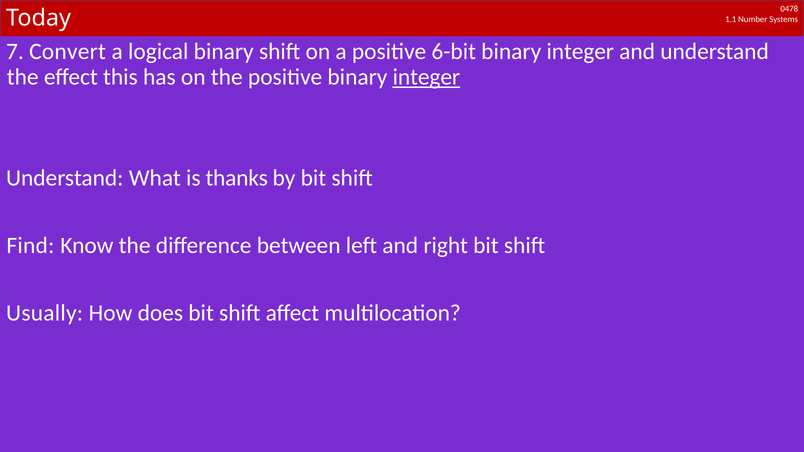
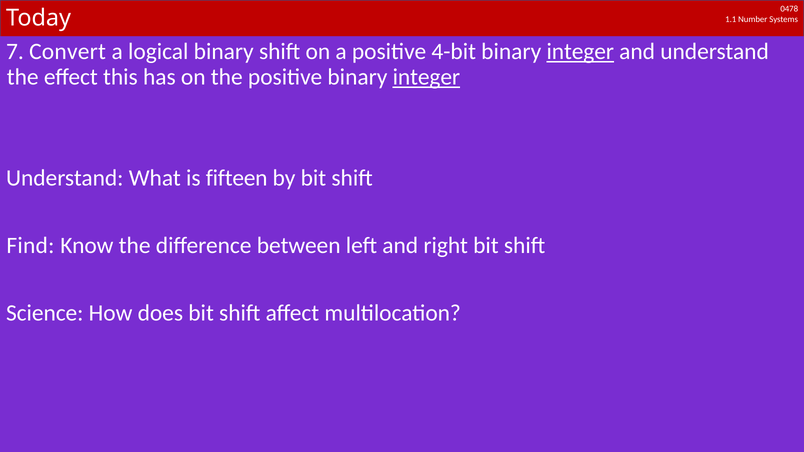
6-bit: 6-bit -> 4-bit (454, 52)
integer underline: none -> present (580, 52)
thanks: thanks -> fifteen (237, 178)
Usually: Usually -> Science (45, 313)
